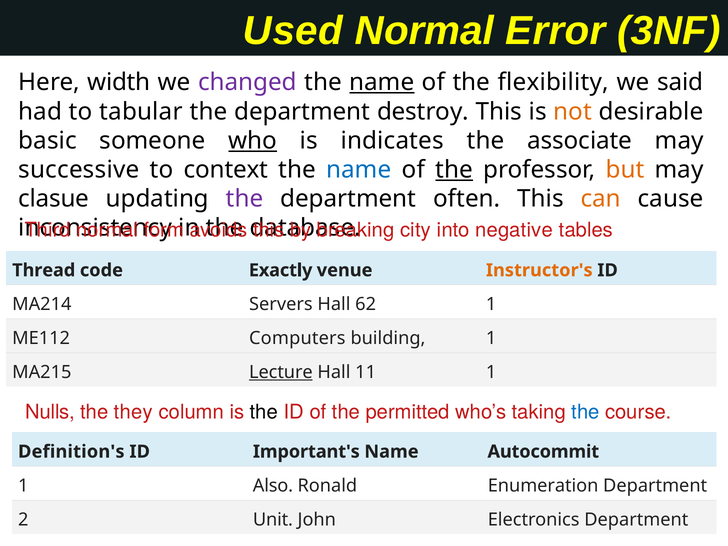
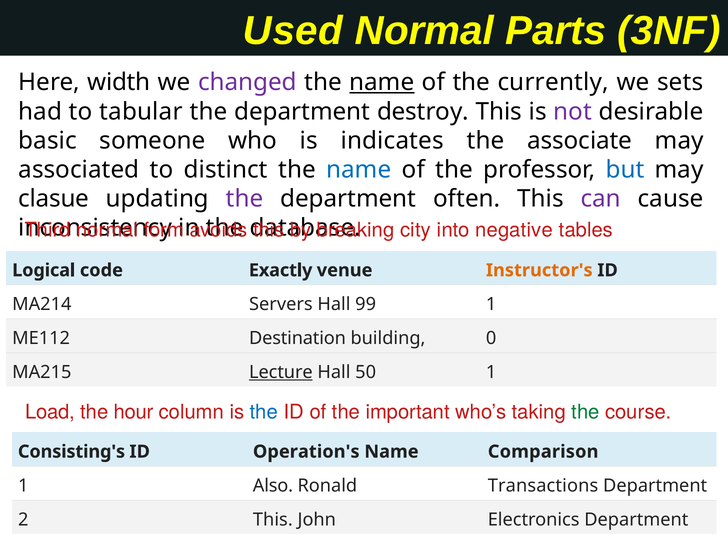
Error: Error -> Parts (556, 31)
flexibility: flexibility -> currently (553, 82)
said: said -> sets (680, 82)
not colour: orange -> purple (573, 112)
who underline: present -> none (253, 141)
successive: successive -> associated (79, 170)
context: context -> distinct (226, 170)
the underline: present -> none (454, 170)
but colour: orange -> blue (625, 170)
can colour: orange -> purple (601, 199)
Thread: Thread -> Logical (44, 270)
62: 62 -> 99 (366, 304)
Computers: Computers -> Destination (297, 338)
building 1: 1 -> 0 (491, 338)
11: 11 -> 50 (366, 372)
Nulls: Nulls -> Load (50, 412)
they: they -> hour (134, 412)
the colour: black -> blue (264, 412)
permitted: permitted -> important (408, 412)
the colour: blue -> green (585, 412)
Definition's: Definition's -> Consisting's (71, 452)
Important's: Important's -> Operation's (306, 452)
Autocommit: Autocommit -> Comparison (543, 452)
Enumeration: Enumeration -> Transactions (543, 486)
2 Unit: Unit -> This (273, 520)
